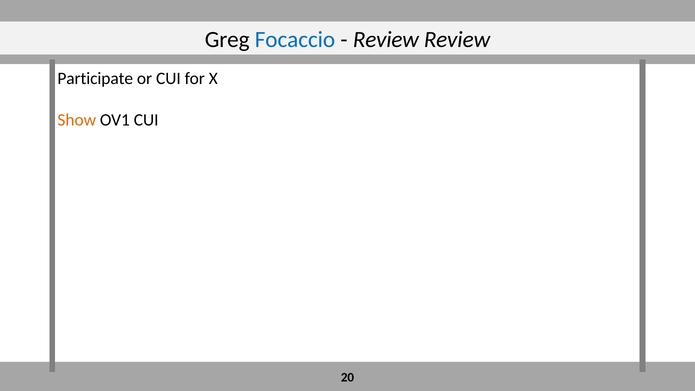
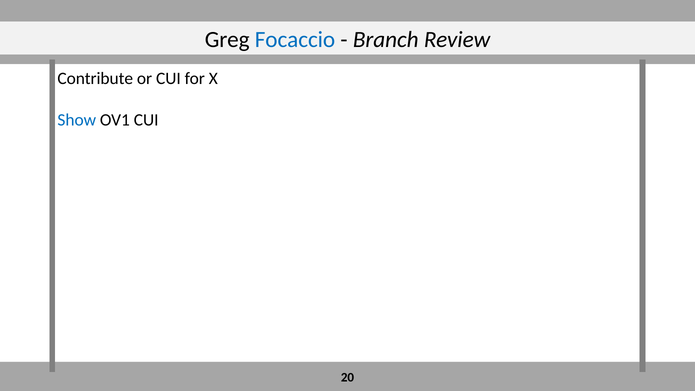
Review: Review -> Branch (386, 40)
Participate: Participate -> Contribute (95, 79)
Show colour: orange -> blue (77, 120)
